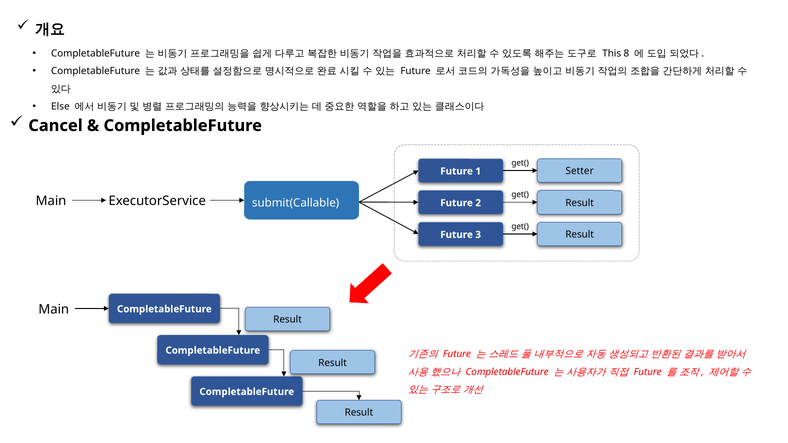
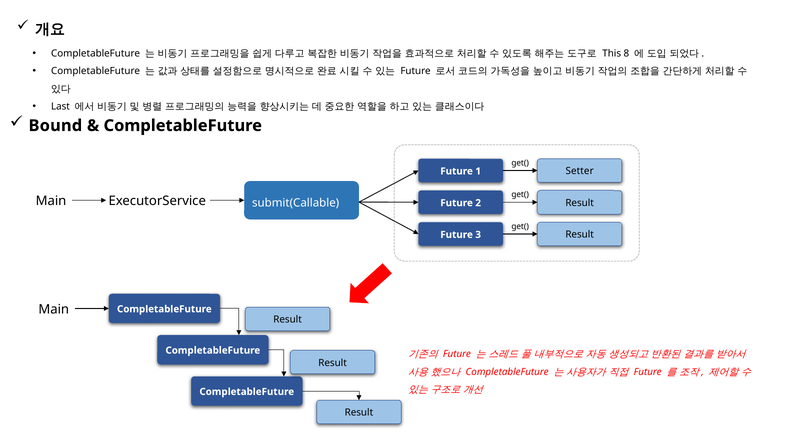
Else: Else -> Last (60, 107)
Cancel: Cancel -> Bound (55, 126)
